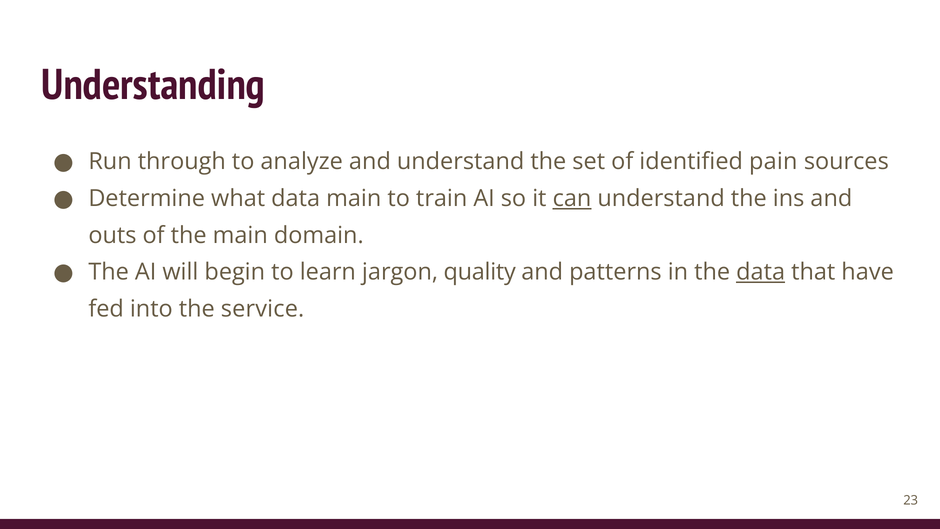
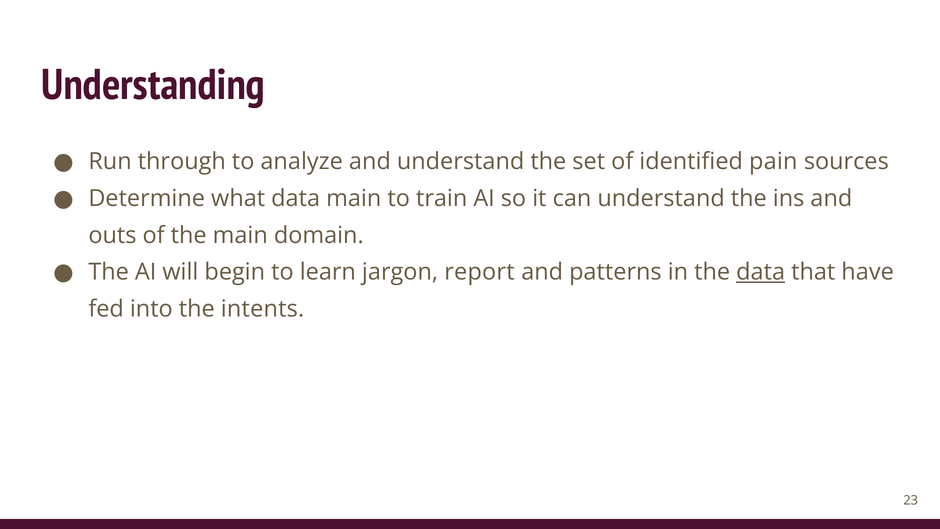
can underline: present -> none (572, 198)
quality: quality -> report (479, 272)
service: service -> intents (263, 309)
